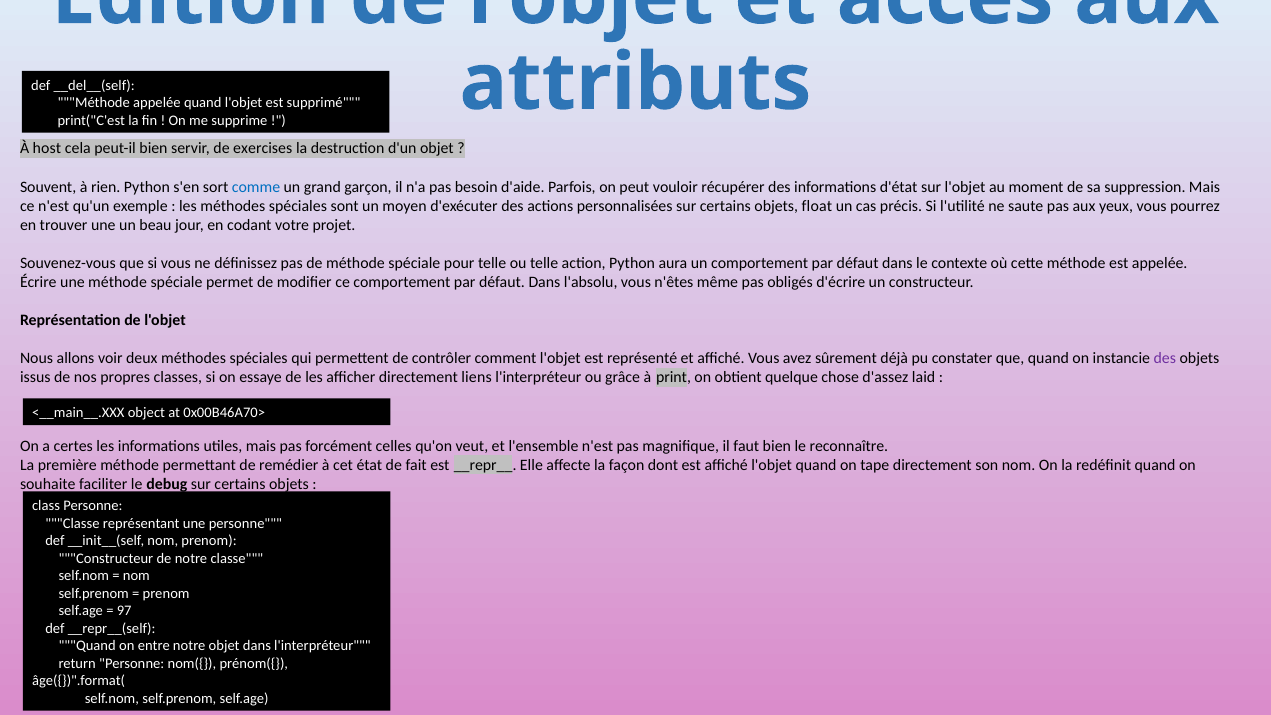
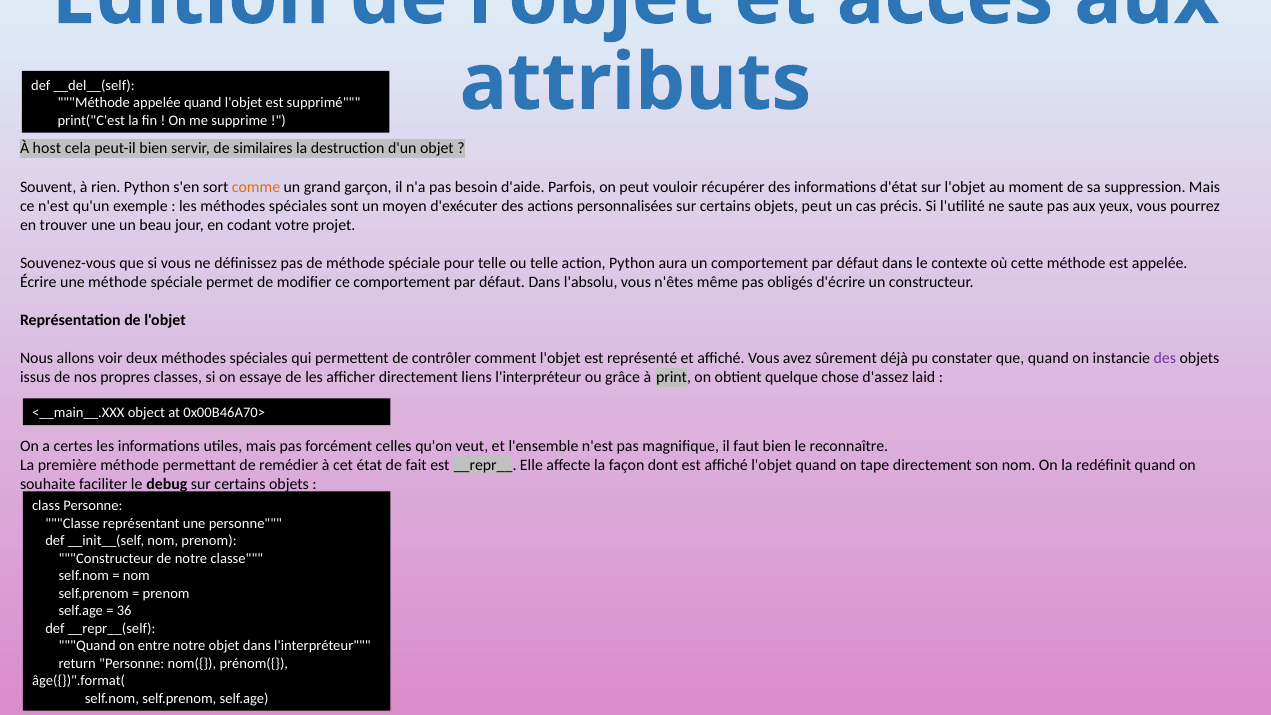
exercises: exercises -> similaires (263, 149)
comme colour: blue -> orange (256, 187)
objets float: float -> peut (817, 206)
97: 97 -> 36 (124, 611)
